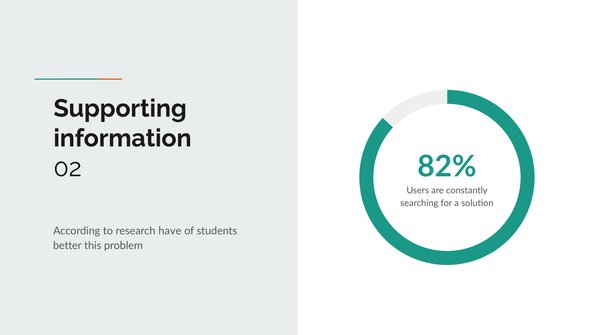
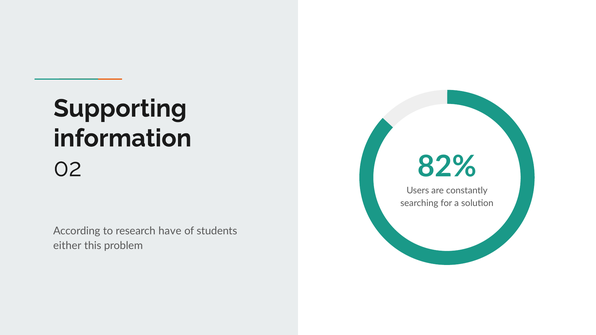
better: better -> either (67, 246)
